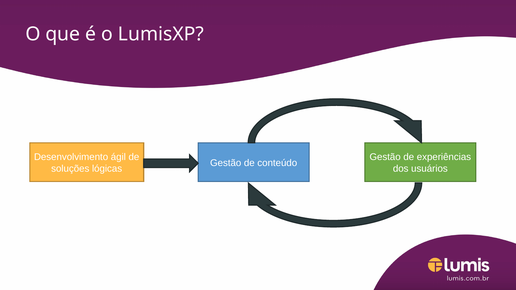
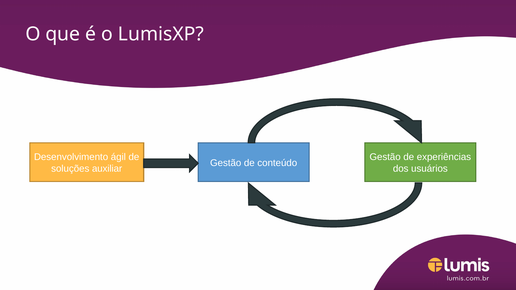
lógicas: lógicas -> auxiliar (107, 169)
